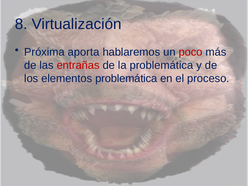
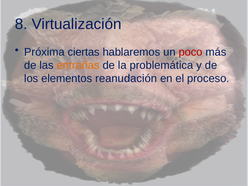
aporta: aporta -> ciertas (84, 52)
entrañas colour: red -> orange (78, 65)
elementos problemática: problemática -> reanudación (126, 78)
